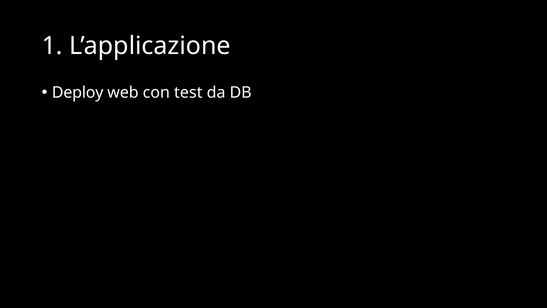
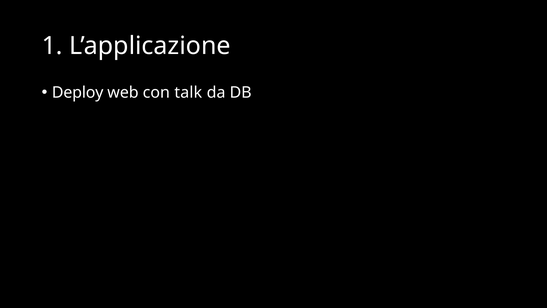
test: test -> talk (188, 92)
